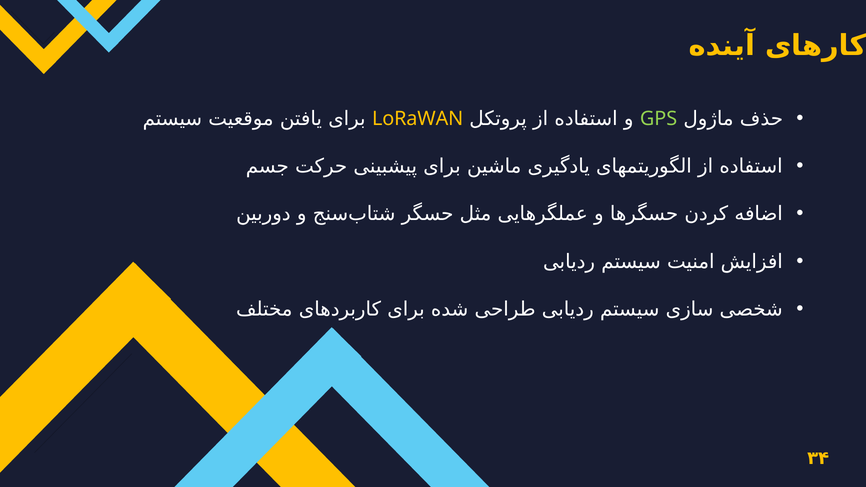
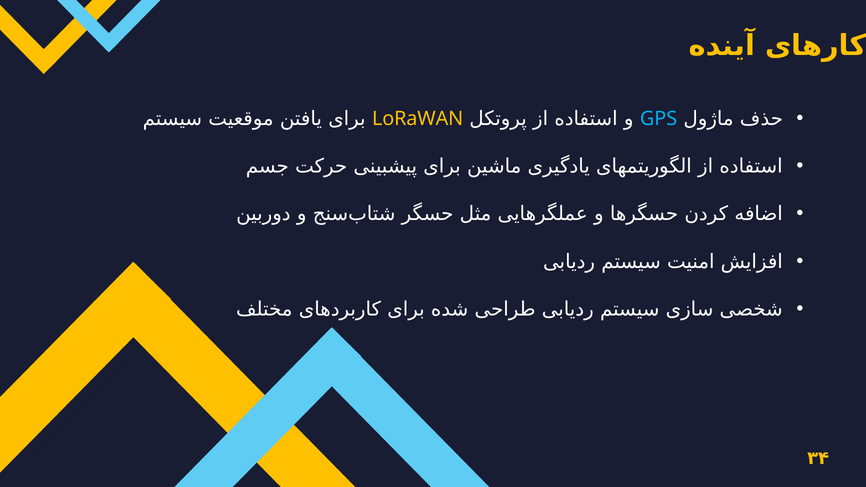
GPS colour: light green -> light blue (659, 119)
